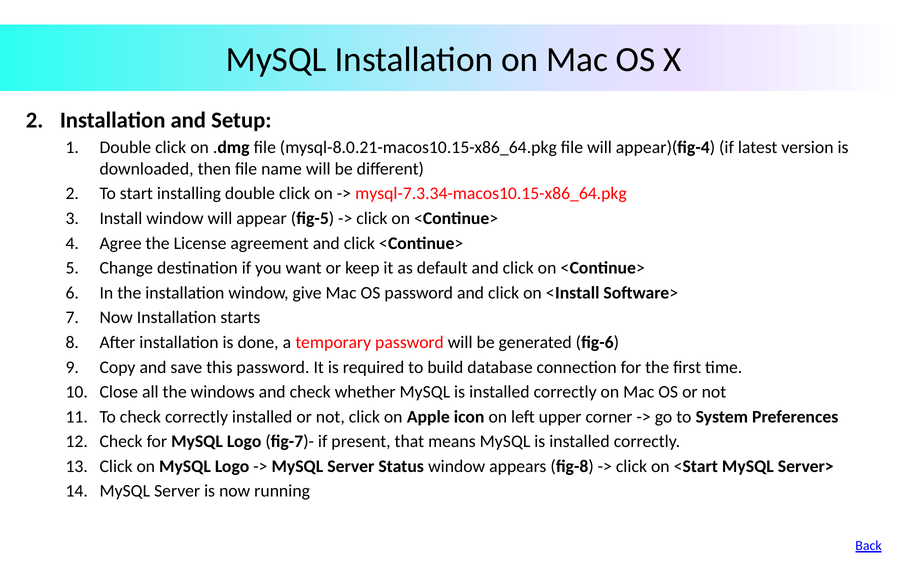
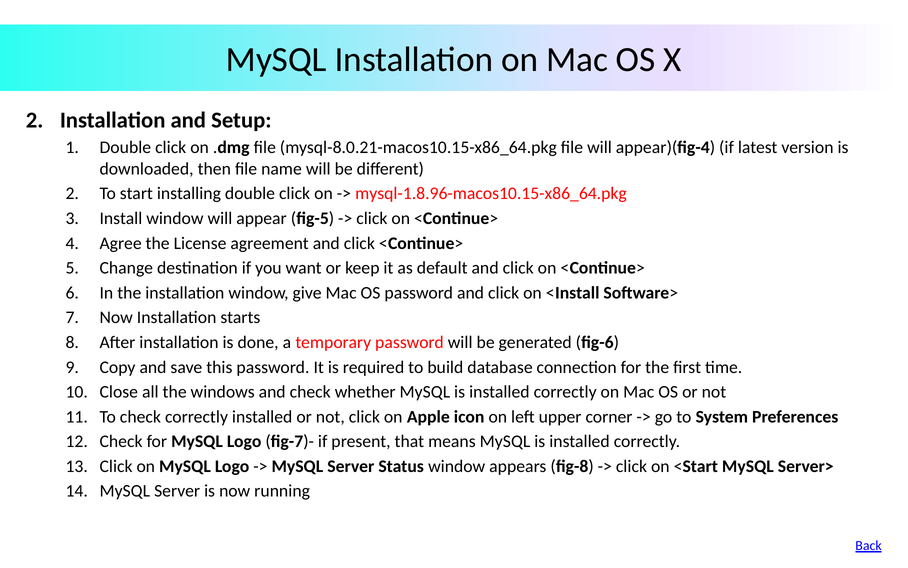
mysql-7.3.34-macos10.15-x86_64.pkg: mysql-7.3.34-macos10.15-x86_64.pkg -> mysql-1.8.96-macos10.15-x86_64.pkg (491, 193)
